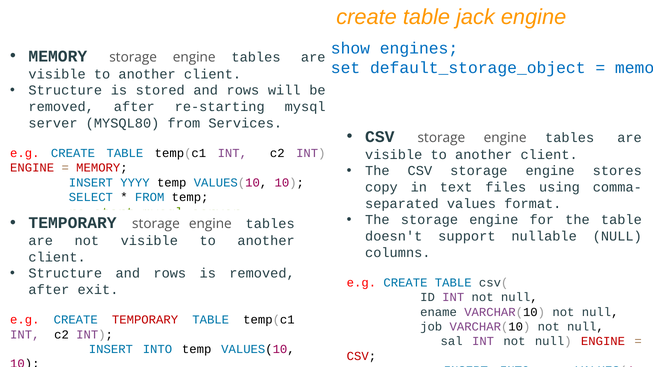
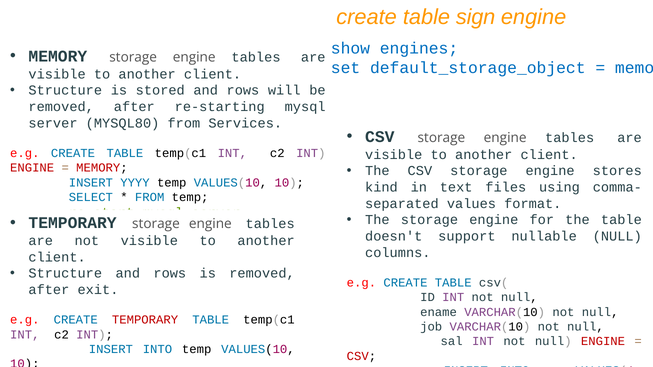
jack: jack -> sign (476, 17)
copy: copy -> kind (381, 187)
